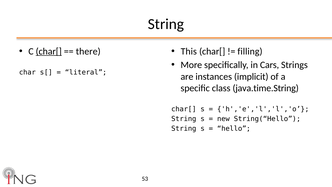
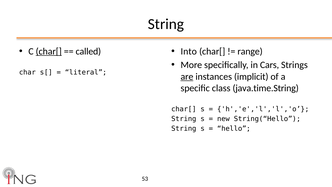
there: there -> called (88, 51)
This: This -> Into (189, 51)
filling: filling -> range (250, 51)
are underline: none -> present (187, 77)
